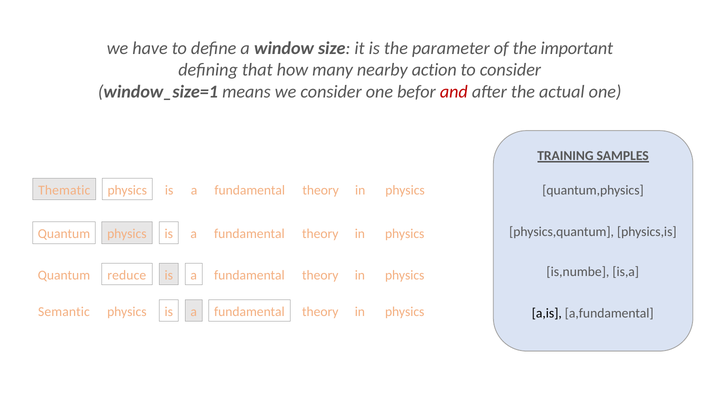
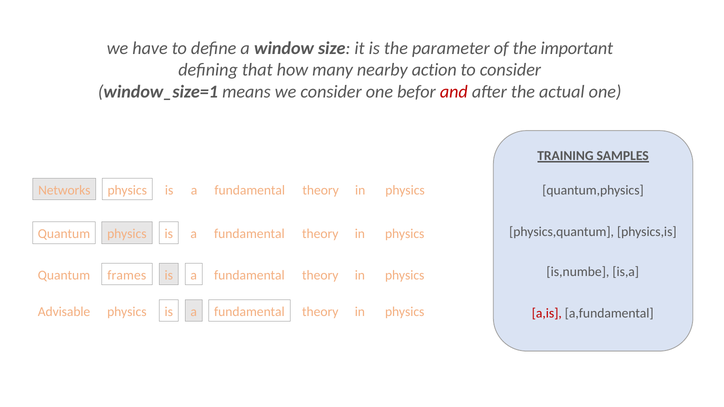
Thematic: Thematic -> Networks (64, 190)
reduce: reduce -> frames (127, 275)
Semantic: Semantic -> Advisable (64, 312)
a,is colour: black -> red (547, 314)
